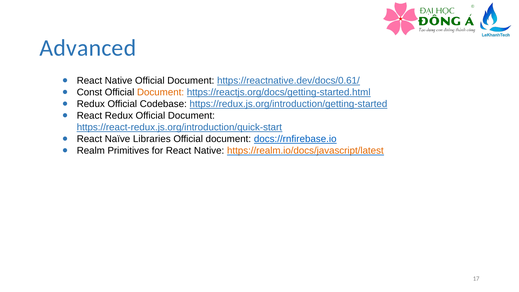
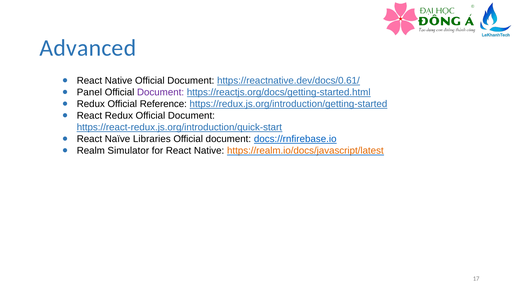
Const: Const -> Panel (89, 92)
Document colour: orange -> purple (161, 92)
Codebase: Codebase -> Reference (163, 104)
Primitives: Primitives -> Simulator (128, 151)
